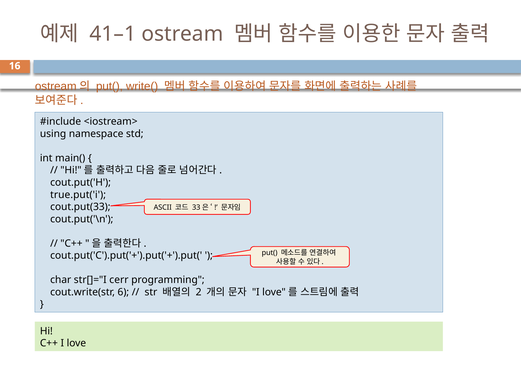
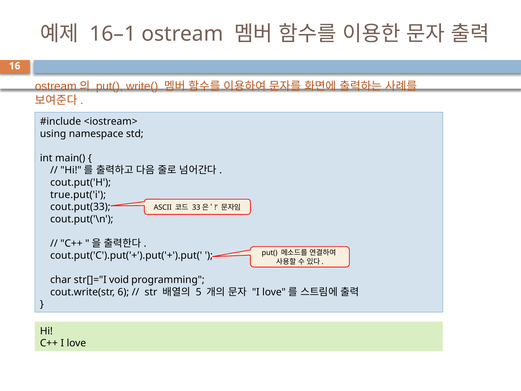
41–1: 41–1 -> 16–1 (113, 34)
cerr: cerr -> void (119, 280)
2: 2 -> 5 (199, 292)
